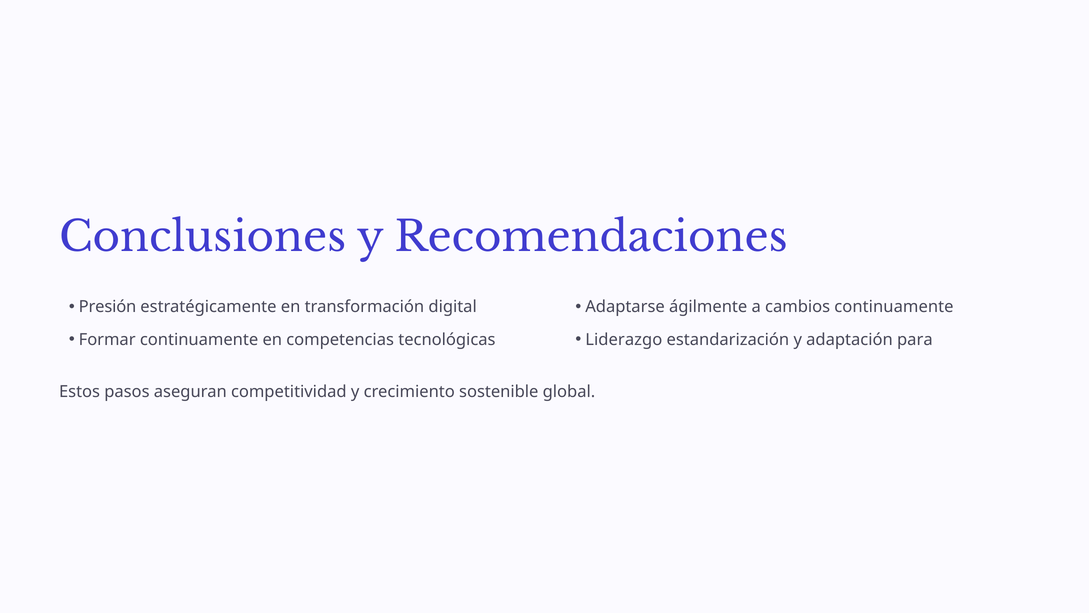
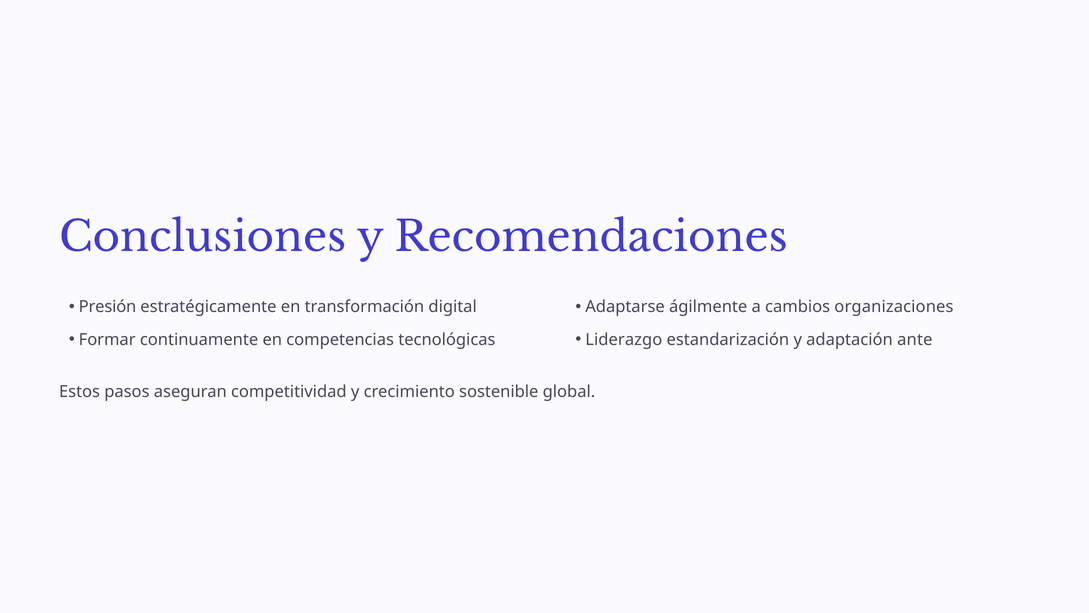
cambios continuamente: continuamente -> organizaciones (894, 307)
para: para -> ante (915, 340)
